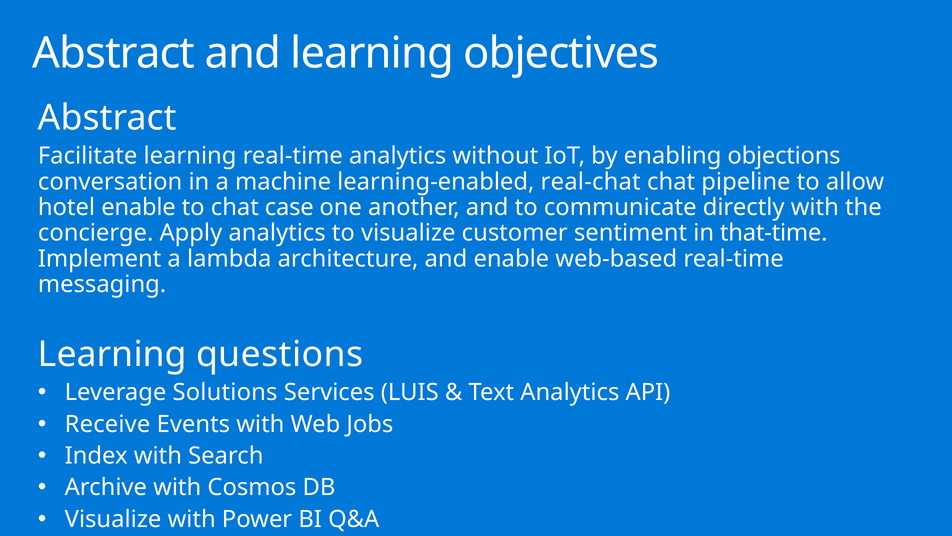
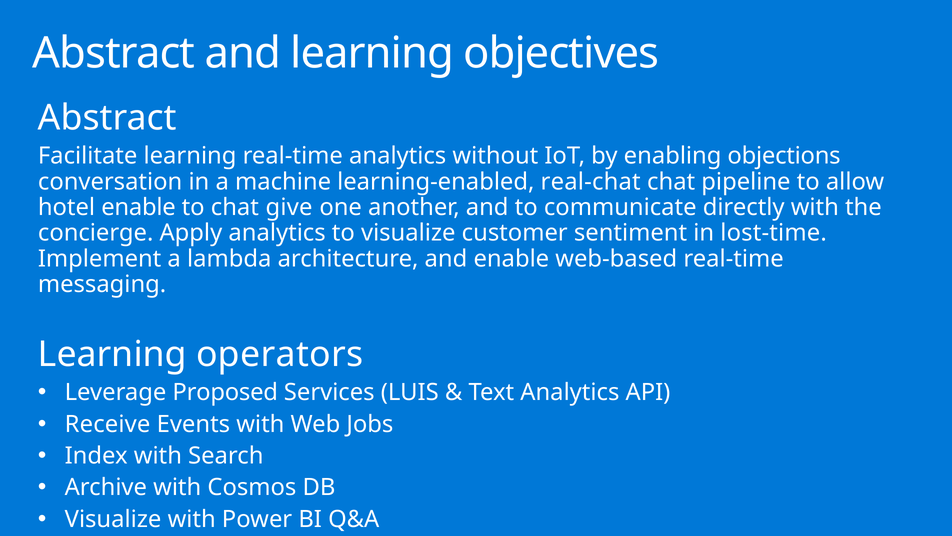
case: case -> give (289, 207)
that-time: that-time -> lost-time (774, 233)
questions: questions -> operators (280, 354)
Solutions: Solutions -> Proposed (225, 392)
